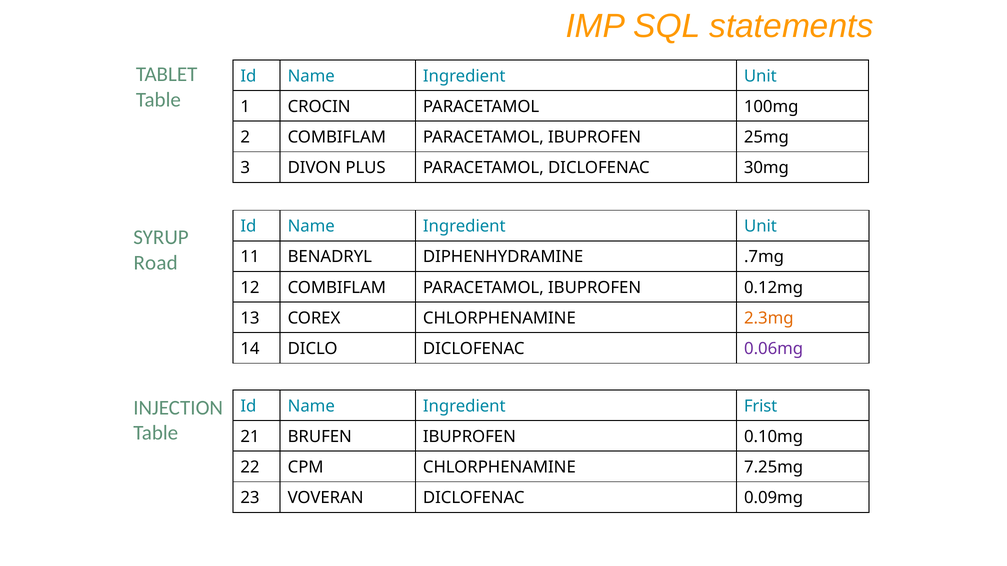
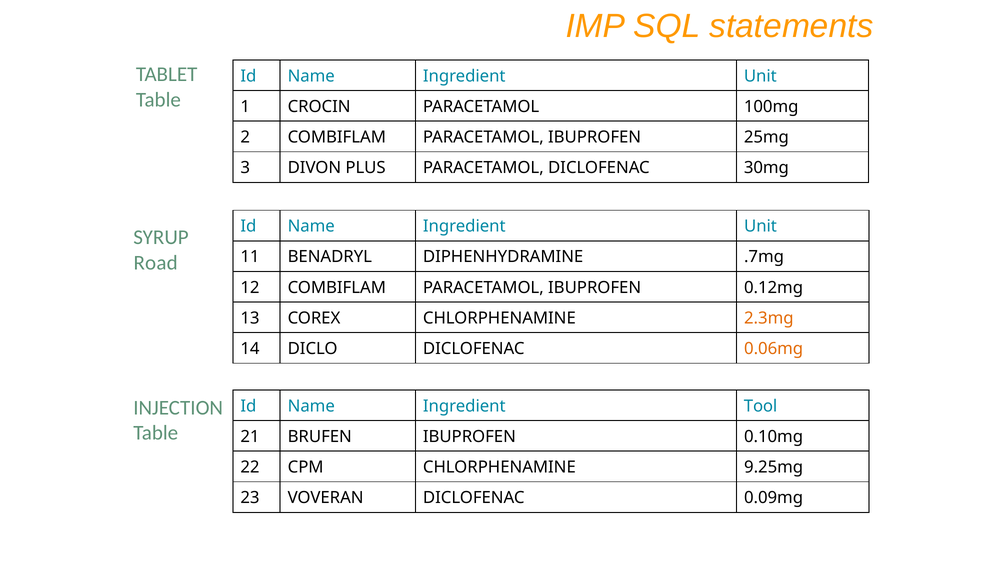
0.06mg colour: purple -> orange (774, 349)
Frist: Frist -> Tool (761, 406)
7.25mg: 7.25mg -> 9.25mg (774, 468)
